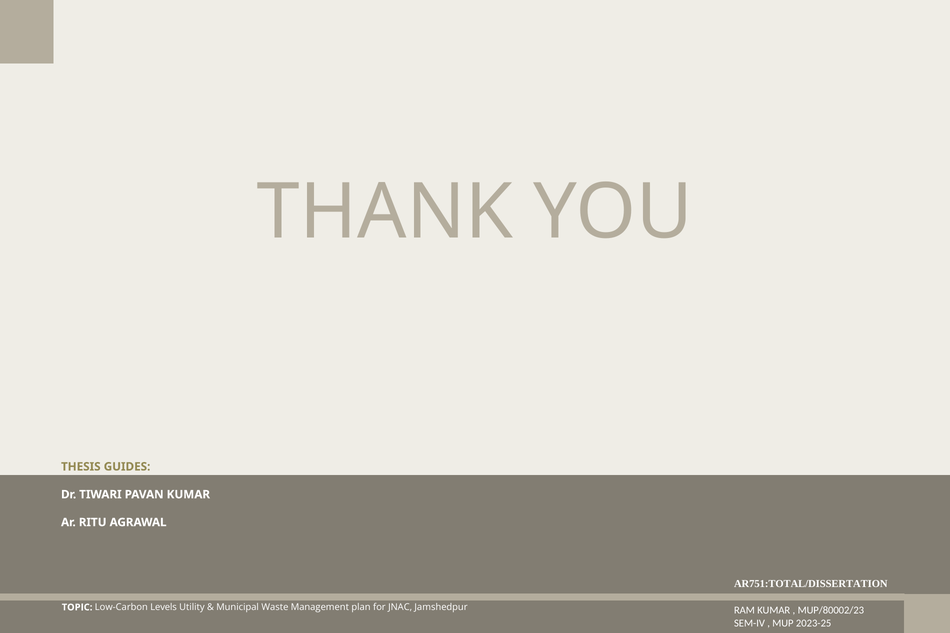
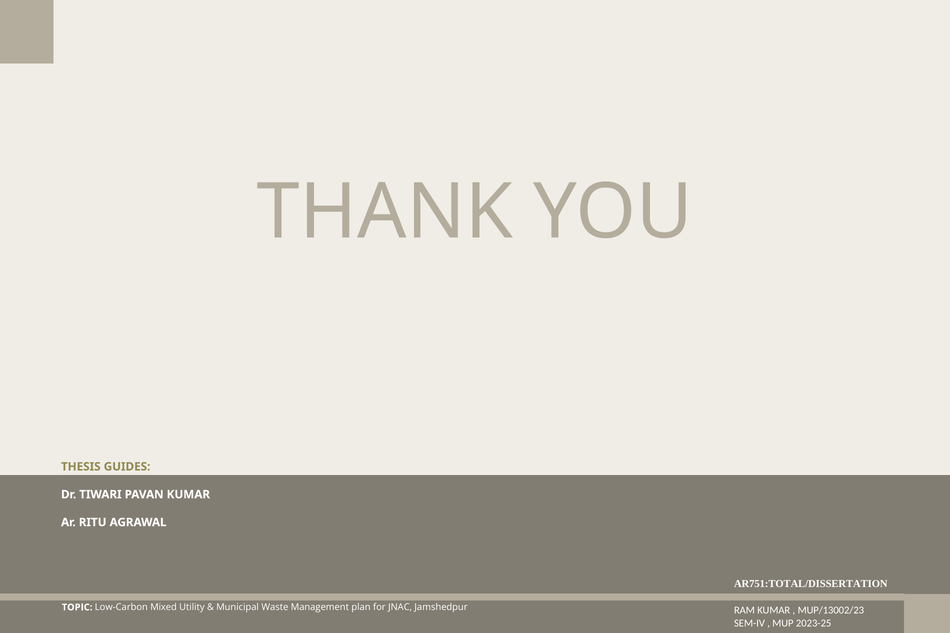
Levels: Levels -> Mixed (164, 608)
MUP/80002/23: MUP/80002/23 -> MUP/13002/23 (831, 611)
